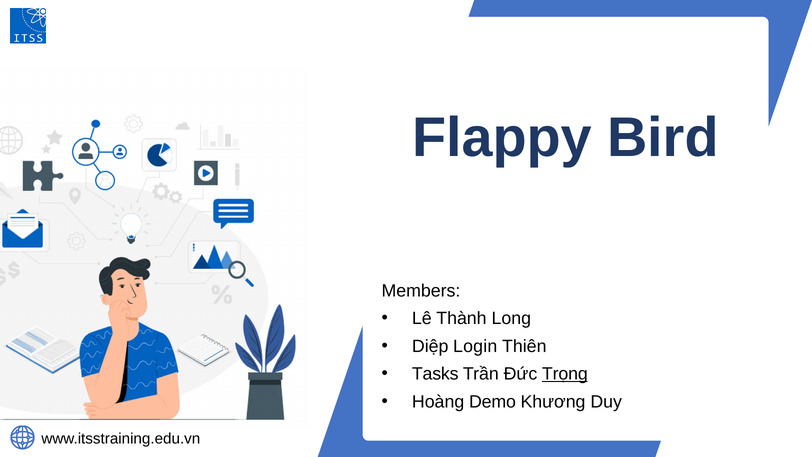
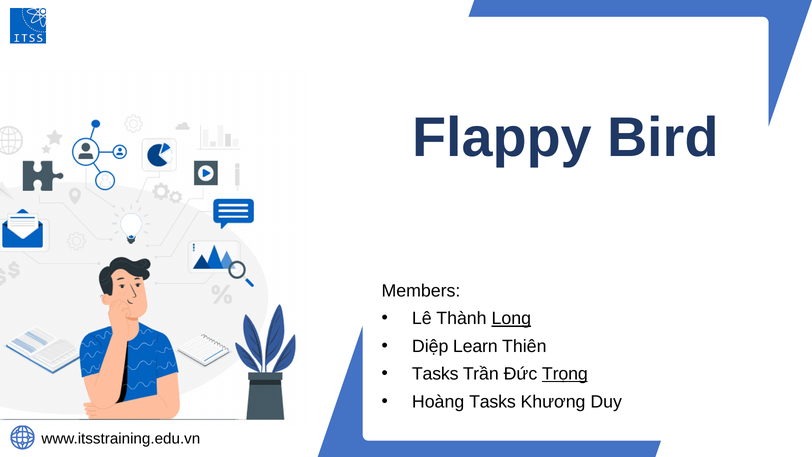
Long underline: none -> present (511, 318)
Login: Login -> Learn (475, 346)
Hoàng Demo: Demo -> Tasks (492, 401)
